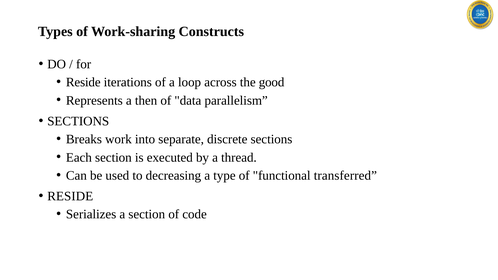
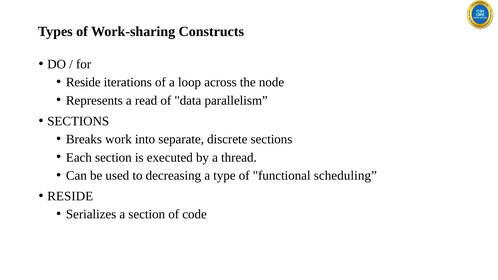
good: good -> node (271, 82)
then: then -> read (146, 100)
transferred: transferred -> scheduling (345, 176)
